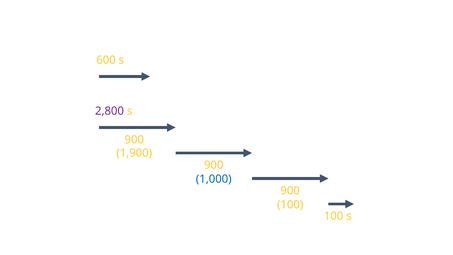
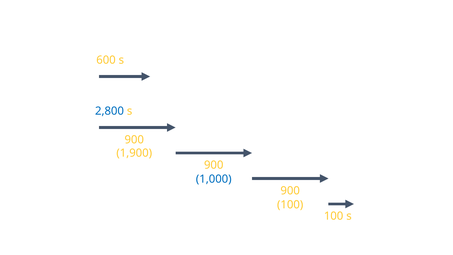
2,800 colour: purple -> blue (109, 111)
